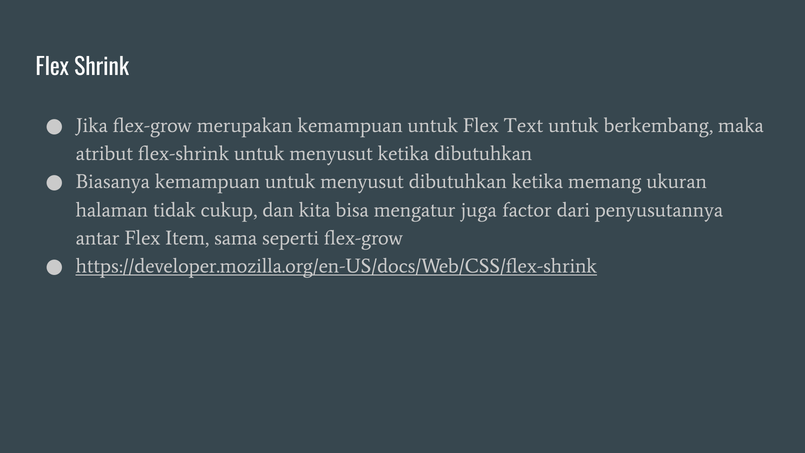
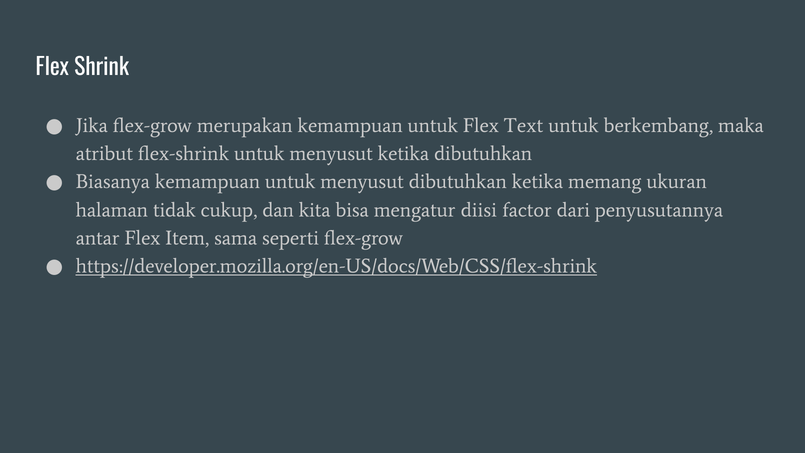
juga: juga -> diisi (479, 210)
